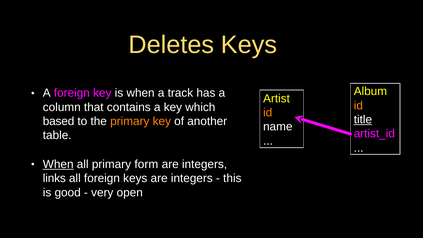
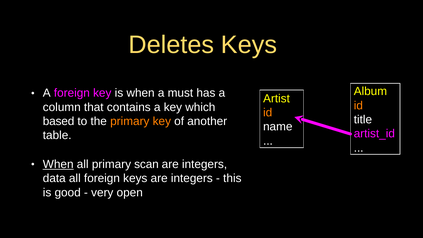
track: track -> must (180, 93)
title underline: present -> none (363, 120)
form: form -> scan (146, 164)
links: links -> data (54, 178)
